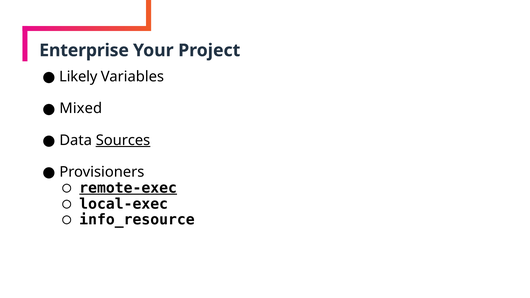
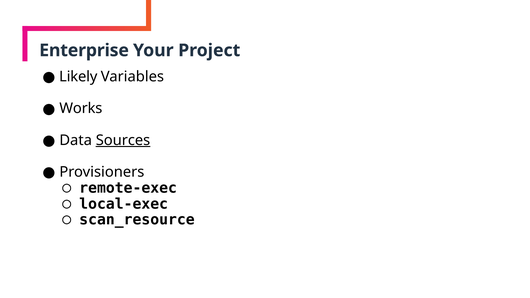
Mixed: Mixed -> Works (81, 109)
remote-exec underline: present -> none (128, 188)
info_resource: info_resource -> scan_resource (137, 220)
